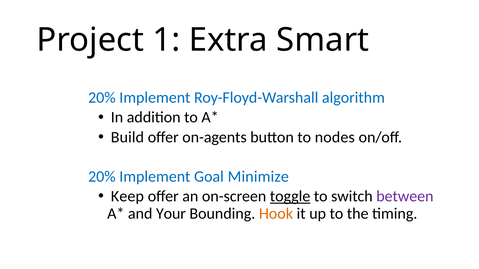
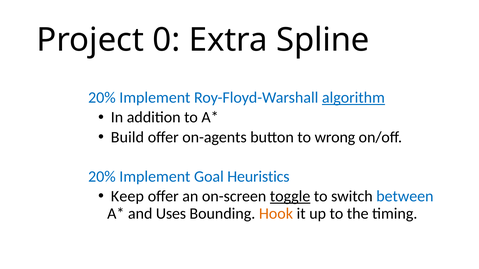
1: 1 -> 0 (166, 40)
Smart: Smart -> Spline (323, 40)
algorithm underline: none -> present (353, 98)
nodes: nodes -> wrong (335, 137)
Minimize: Minimize -> Heuristics (258, 177)
between colour: purple -> blue (405, 197)
Your: Your -> Uses (171, 214)
